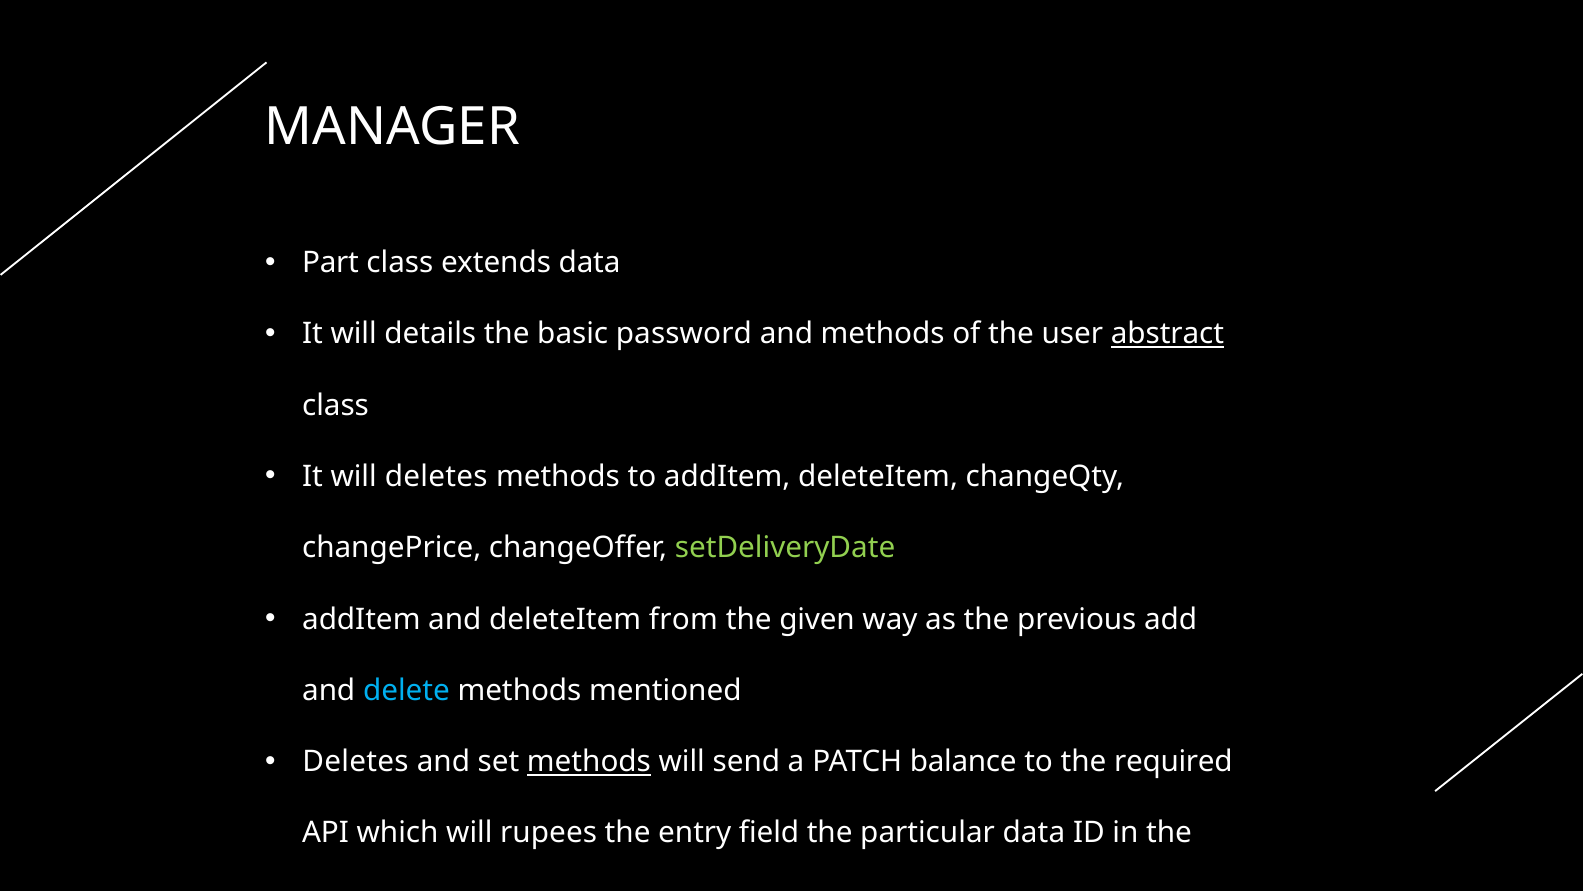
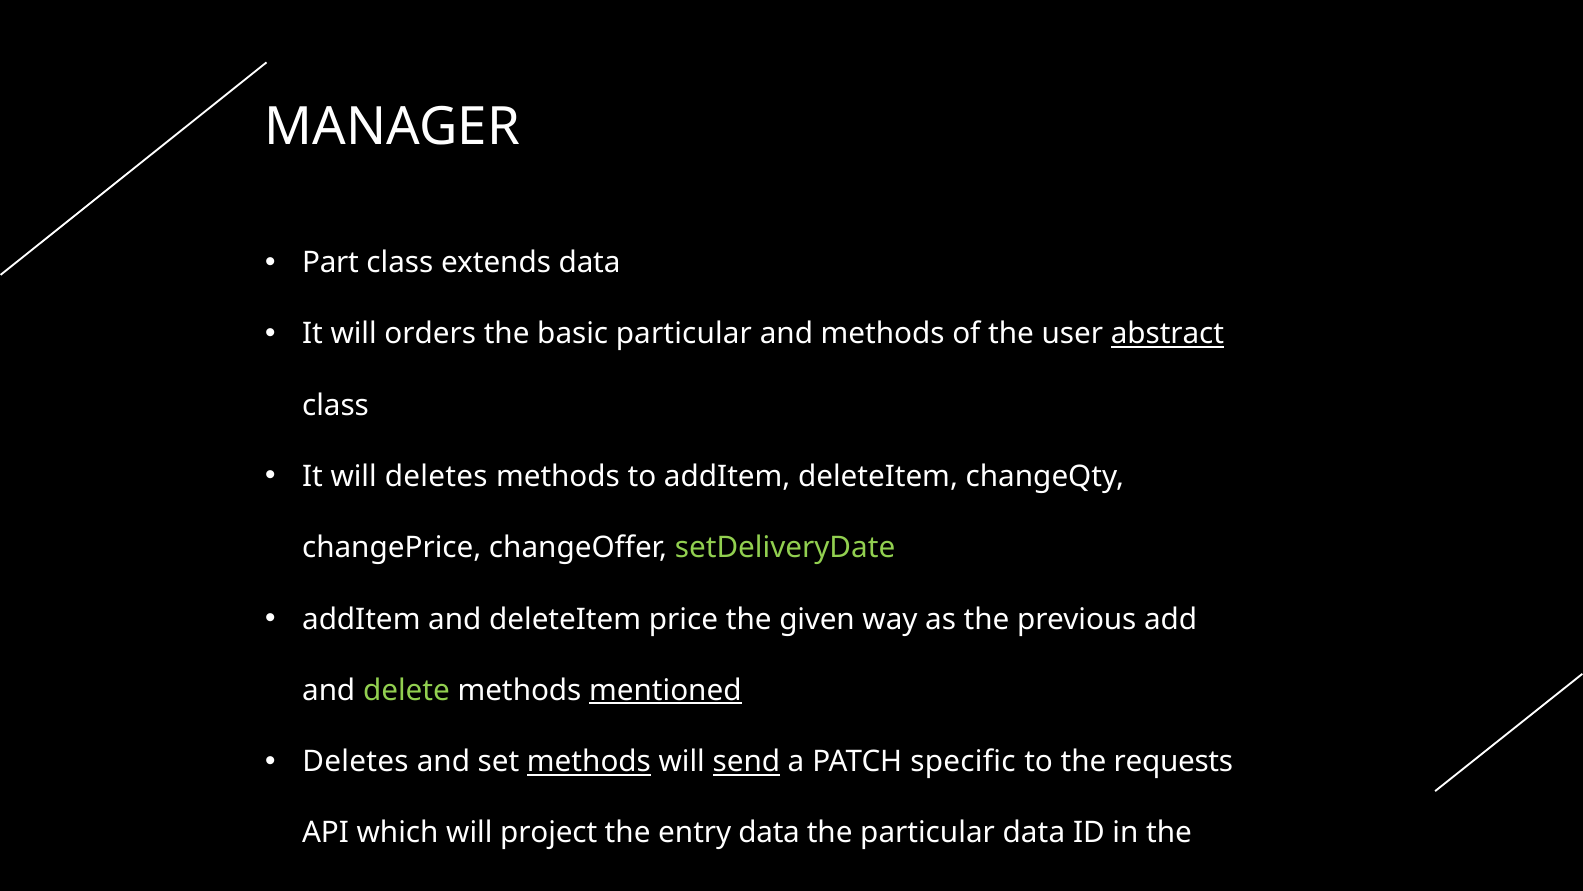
details: details -> orders (430, 334)
basic password: password -> particular (684, 334)
from: from -> price (683, 619)
delete colour: light blue -> light green (406, 690)
mentioned underline: none -> present (665, 690)
send underline: none -> present (746, 761)
balance: balance -> specific (963, 761)
required: required -> requests (1173, 761)
rupees: rupees -> project (549, 833)
entry field: field -> data (769, 833)
